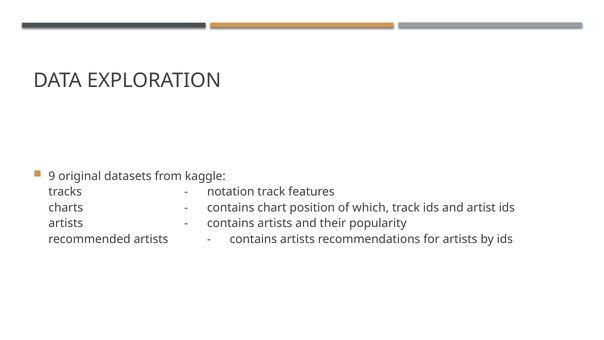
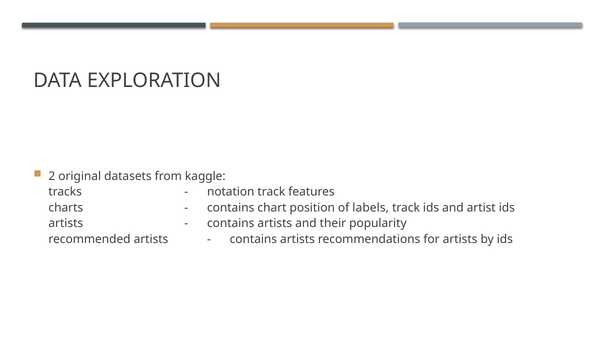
9: 9 -> 2 (52, 176)
which: which -> labels (371, 208)
